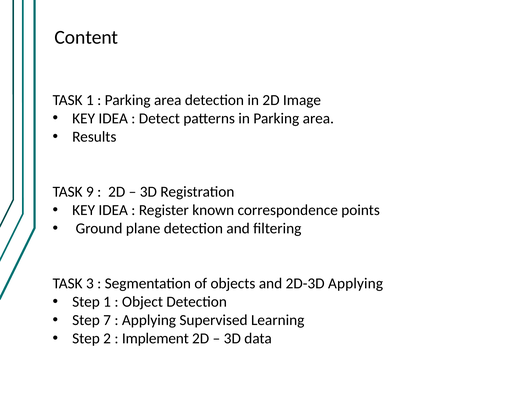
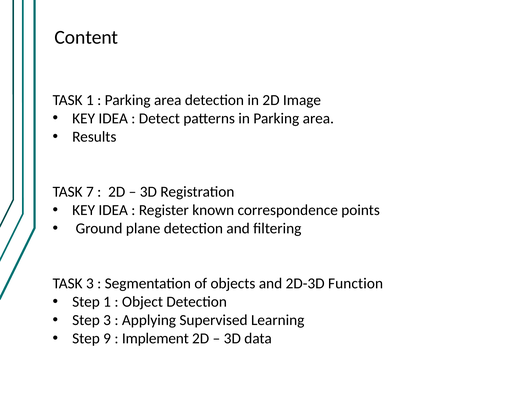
9: 9 -> 7 (90, 192)
2D-3D Applying: Applying -> Function (356, 284)
Step 7: 7 -> 3 (107, 320)
2: 2 -> 9 (107, 339)
